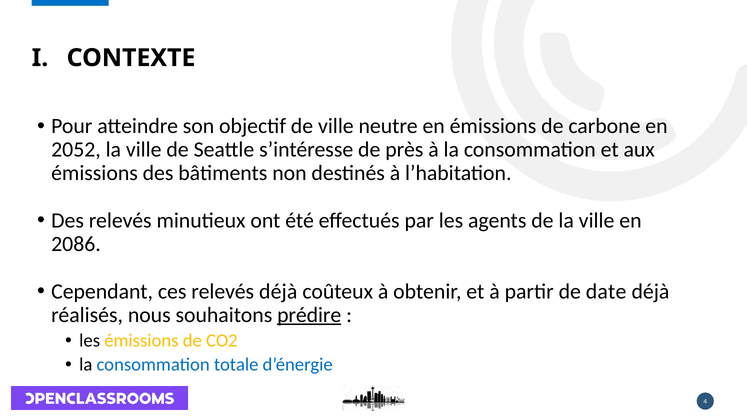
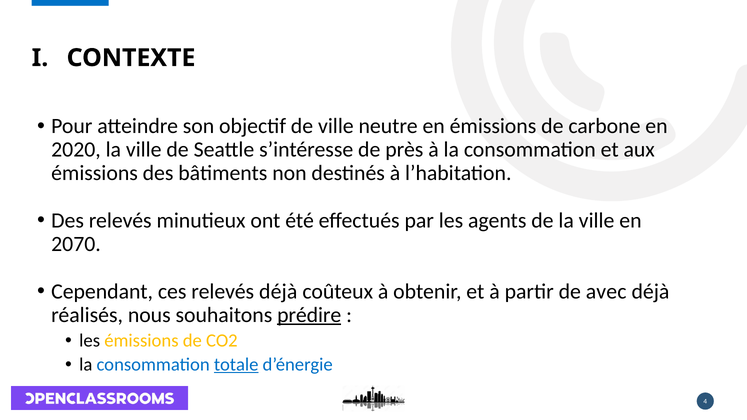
2052: 2052 -> 2020 (76, 150)
2086: 2086 -> 2070 (76, 244)
date: date -> avec (606, 292)
totale underline: none -> present (236, 365)
